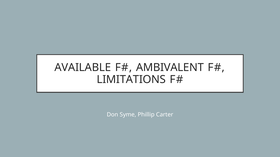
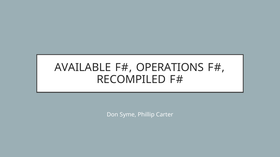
AMBIVALENT: AMBIVALENT -> OPERATIONS (170, 68)
LIMITATIONS: LIMITATIONS -> RECOMPILED (131, 80)
